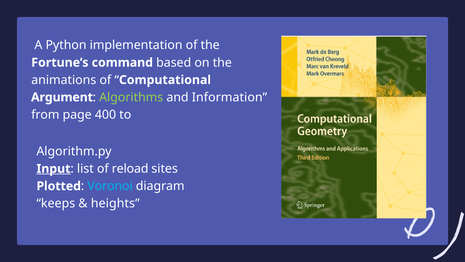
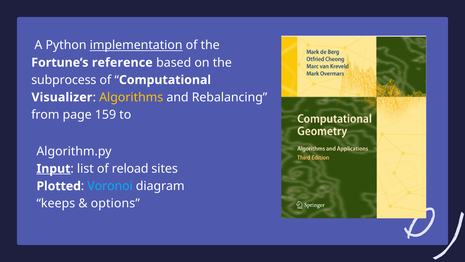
implementation underline: none -> present (136, 45)
command: command -> reference (122, 62)
animations: animations -> subprocess (64, 80)
Argument: Argument -> Visualizer (62, 97)
Algorithms colour: light green -> yellow (131, 97)
Information: Information -> Rebalancing (230, 97)
400: 400 -> 159 (106, 114)
heights: heights -> options (115, 203)
